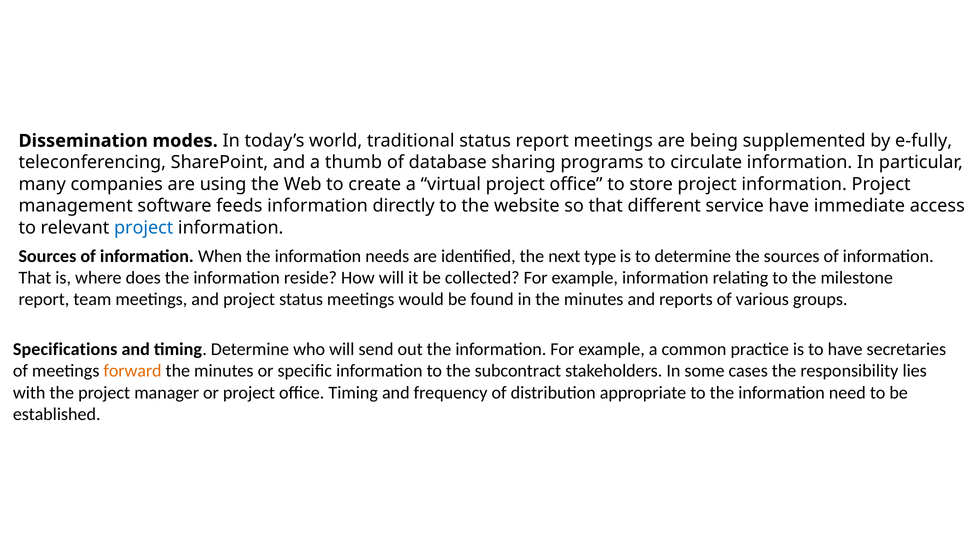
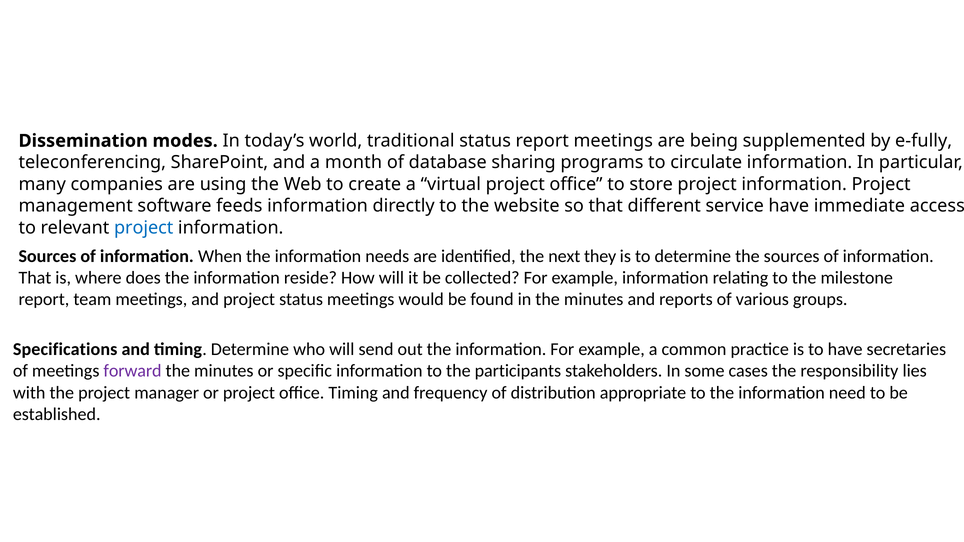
thumb: thumb -> month (353, 163)
type: type -> they (600, 256)
forward colour: orange -> purple (133, 371)
subcontract: subcontract -> participants (518, 371)
